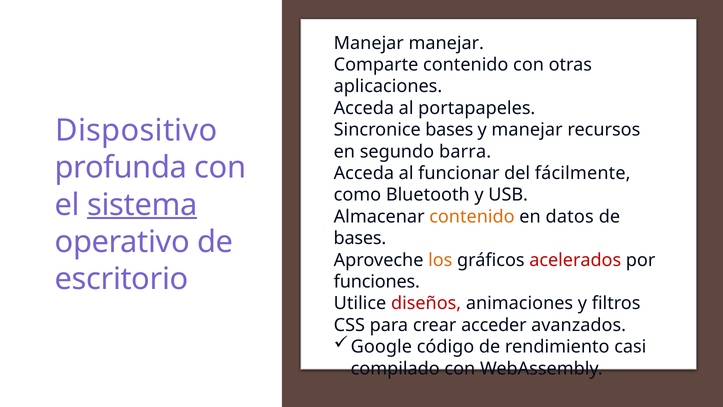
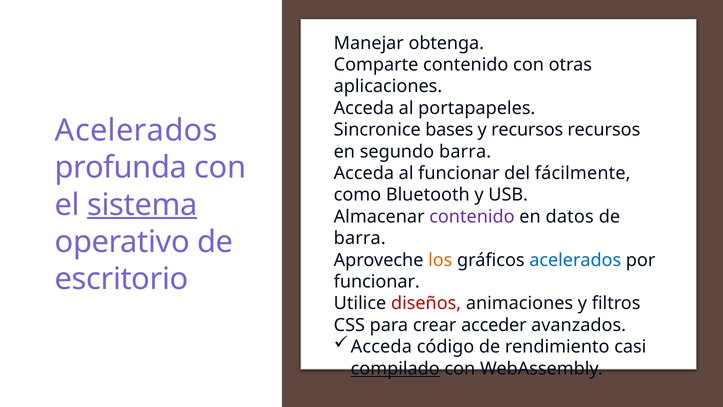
Manejar manejar: manejar -> obtenga (446, 43)
Dispositivo: Dispositivo -> Acelerados (136, 131)
y manejar: manejar -> recursos (527, 130)
contenido colour: orange -> purple (472, 217)
bases: bases -> barra (360, 238)
acelerados colour: red -> blue (575, 260)
funciones: funciones -> funcionar (377, 282)
Google: Google -> Acceda (381, 347)
compilado underline: none -> present (395, 368)
